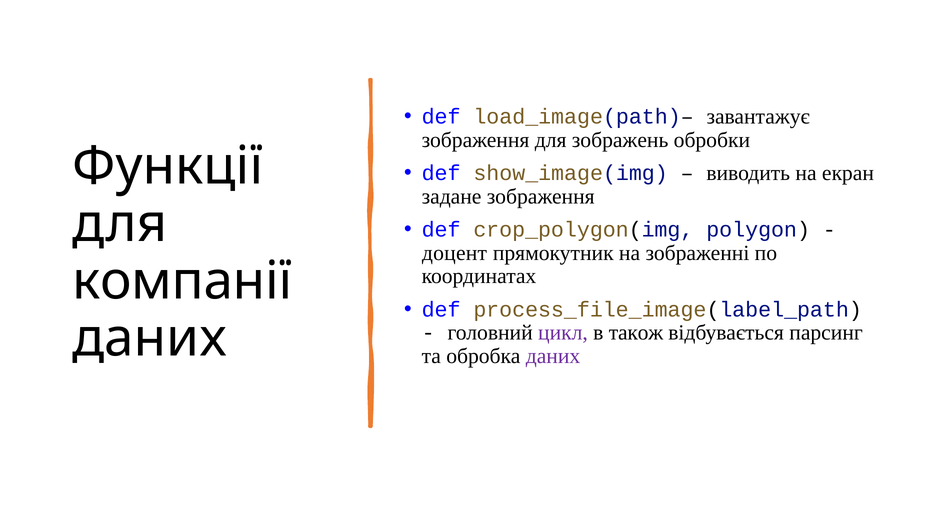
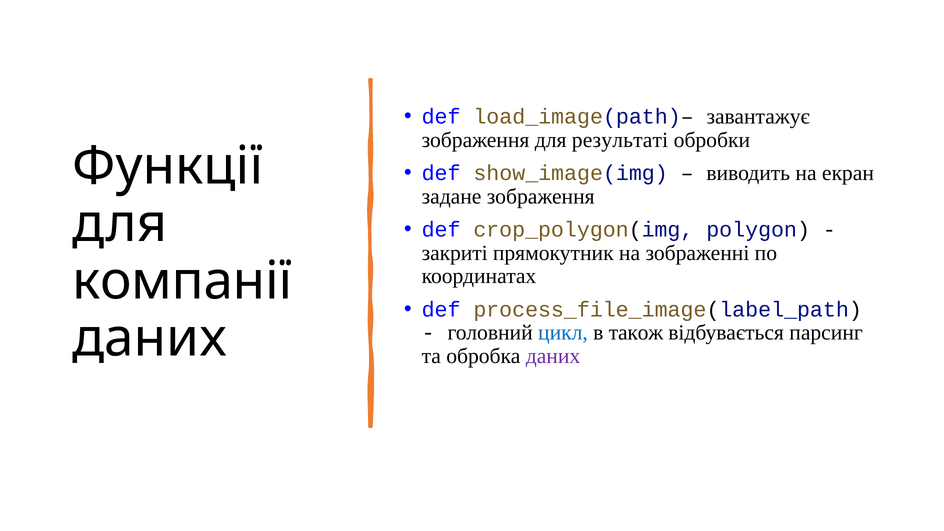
зображень: зображень -> результаті (620, 140)
доцент: доцент -> закриті (455, 253)
цикл colour: purple -> blue (563, 333)
